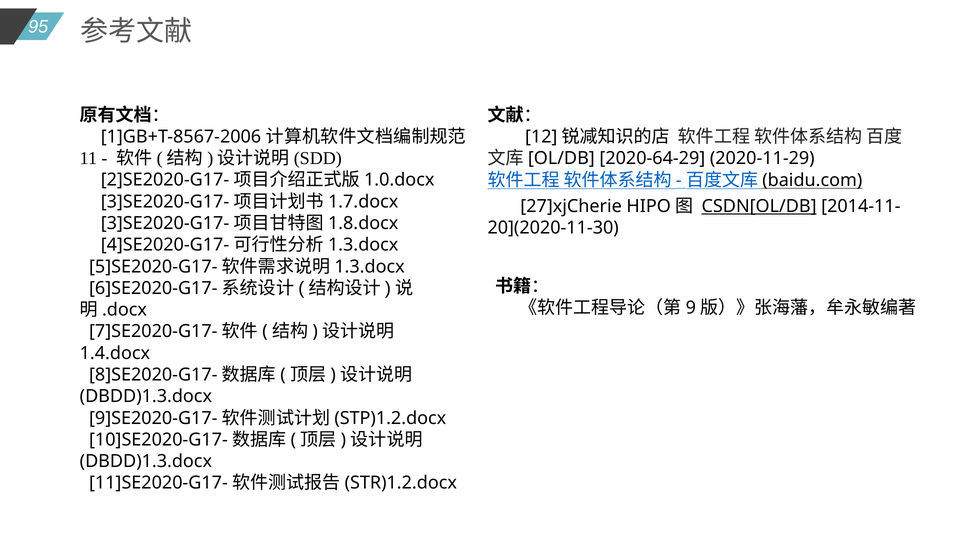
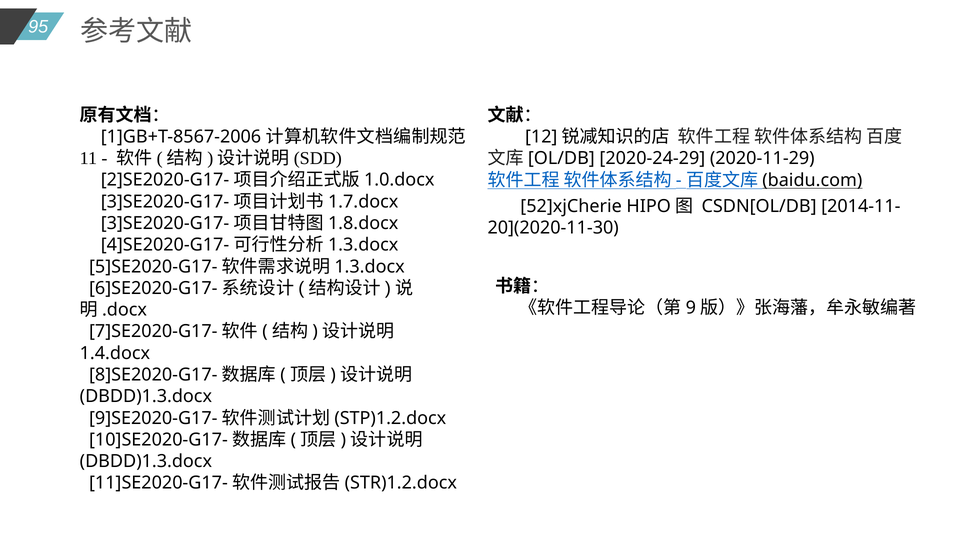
2020-64-29: 2020-64-29 -> 2020-24-29 (652, 158)
27]xjCherie: 27]xjCherie -> 52]xjCherie (571, 206)
CSDN[OL/DB underline: present -> none (759, 206)
